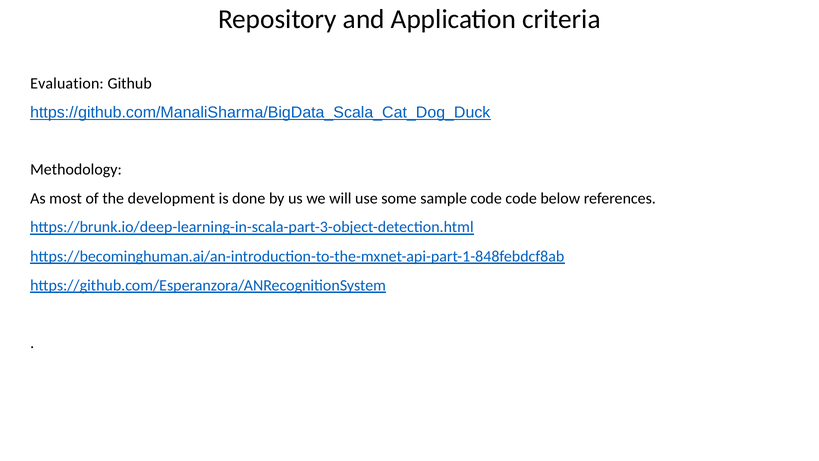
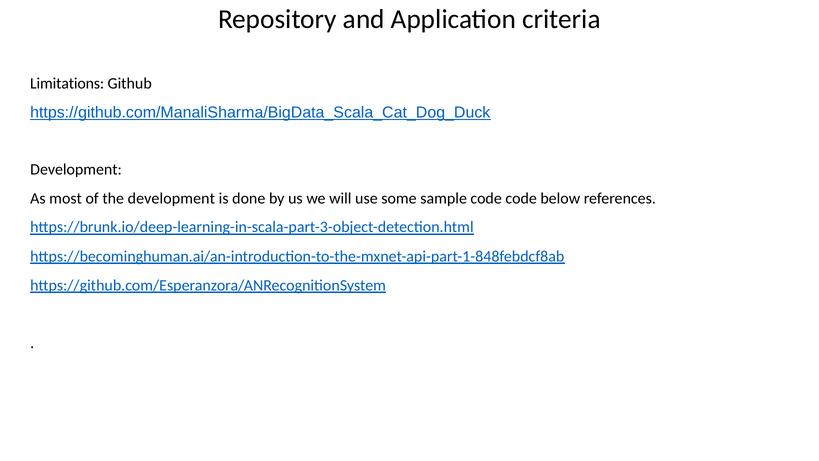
Evaluation: Evaluation -> Limitations (67, 84)
Methodology: Methodology -> Development (76, 170)
